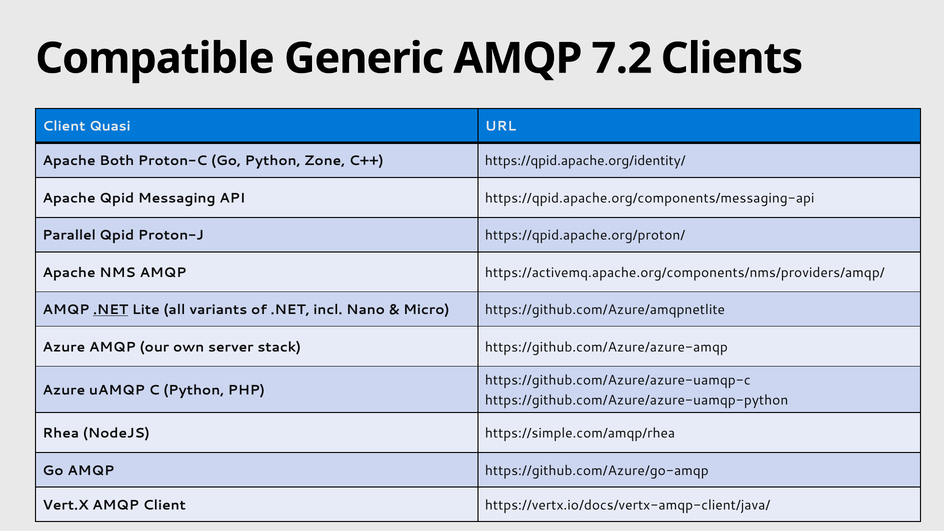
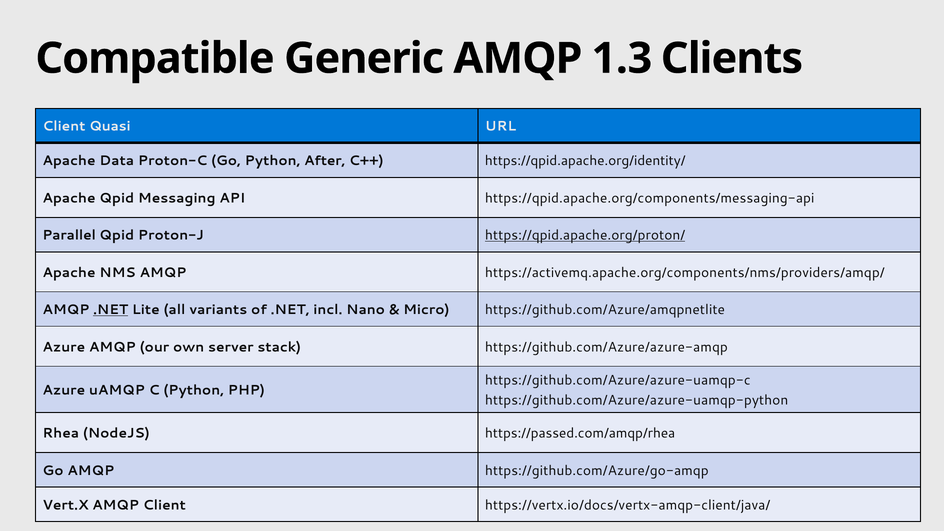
7.2: 7.2 -> 1.3 (622, 59)
Both: Both -> Data (117, 161)
Zone: Zone -> After (325, 161)
https://qpid.apache.org/proton/ underline: none -> present (585, 235)
https://simple.com/amqp/rhea: https://simple.com/amqp/rhea -> https://passed.com/amqp/rhea (580, 433)
